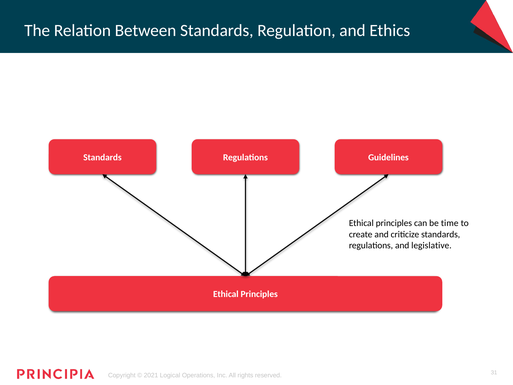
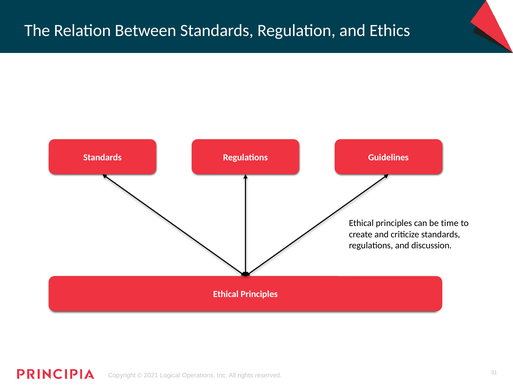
legislative: legislative -> discussion (432, 245)
